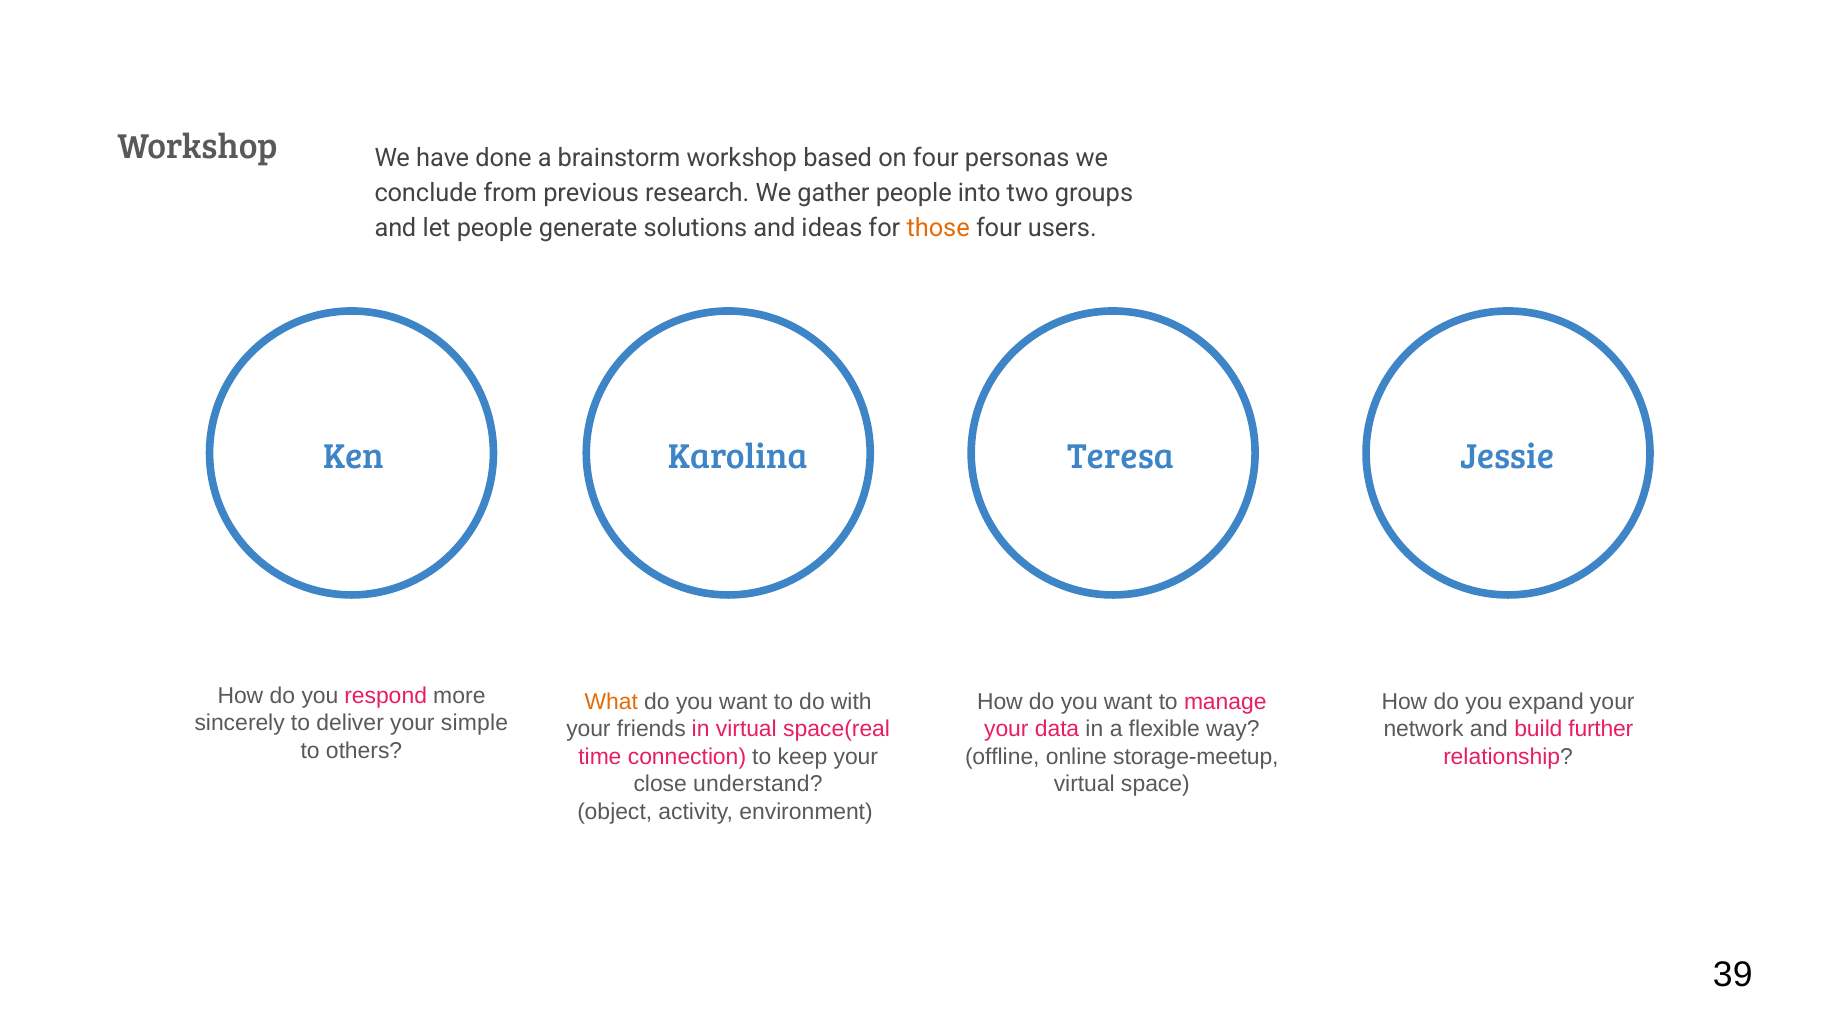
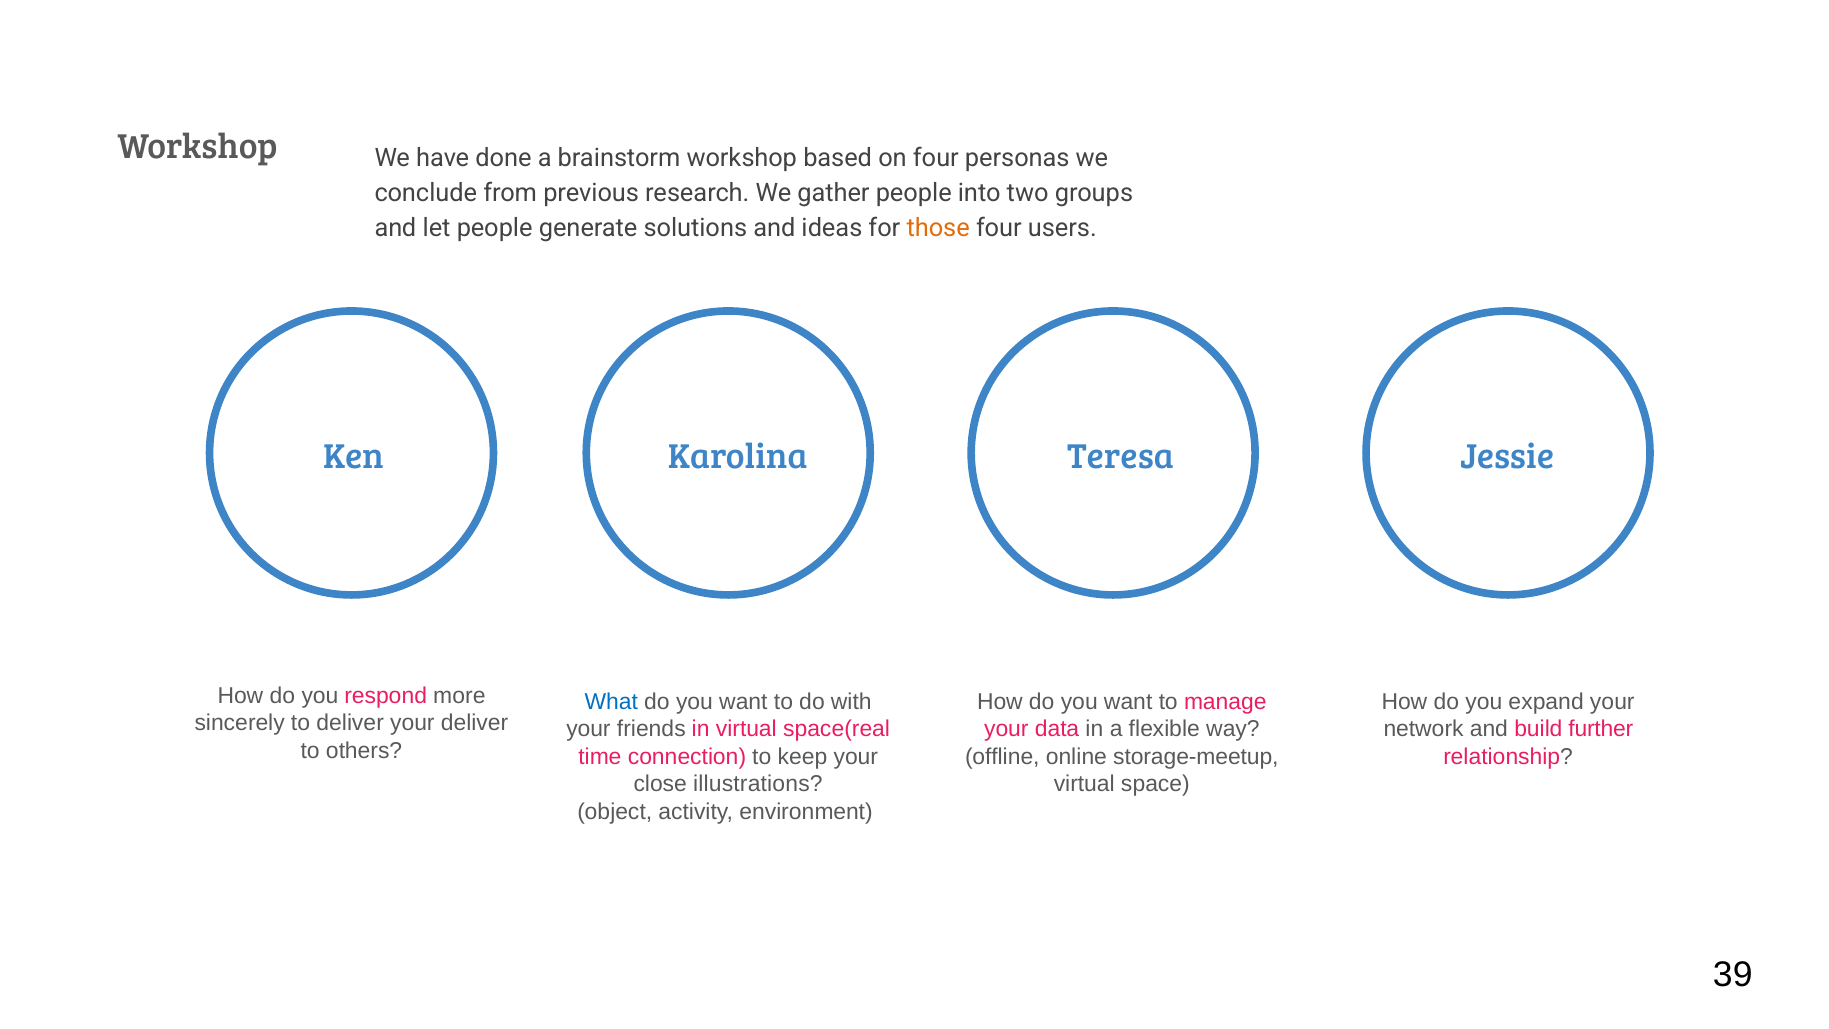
What colour: orange -> blue (611, 702)
your simple: simple -> deliver (475, 723)
understand: understand -> illustrations (758, 784)
